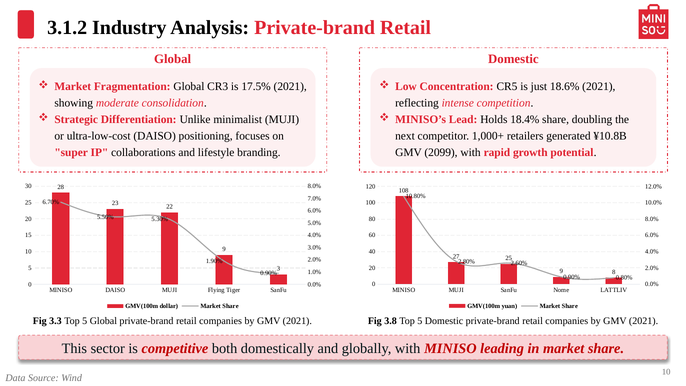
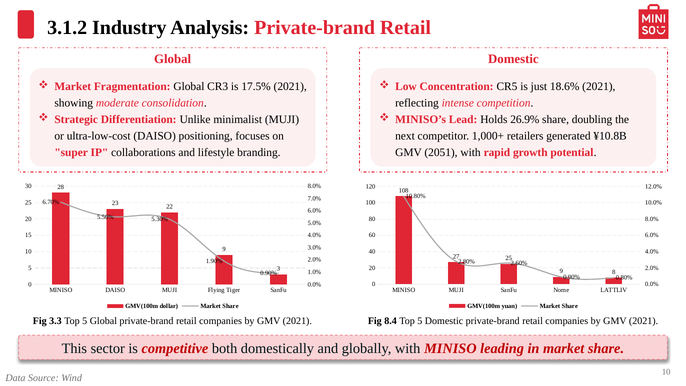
18.4%: 18.4% -> 26.9% (525, 120)
2099: 2099 -> 2051 (441, 152)
3.8: 3.8 -> 8.4 (391, 321)
